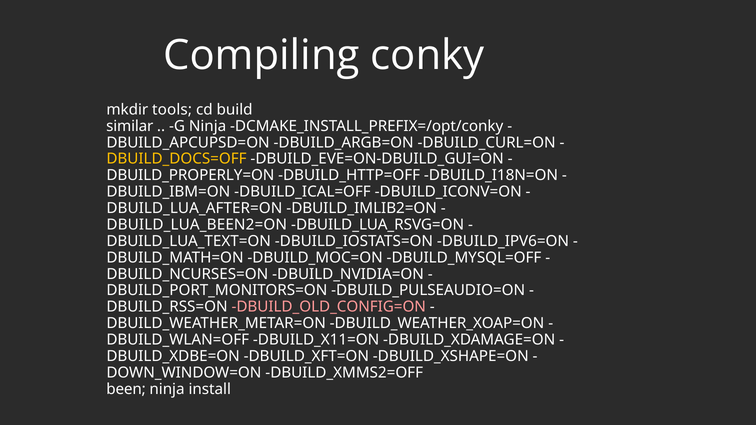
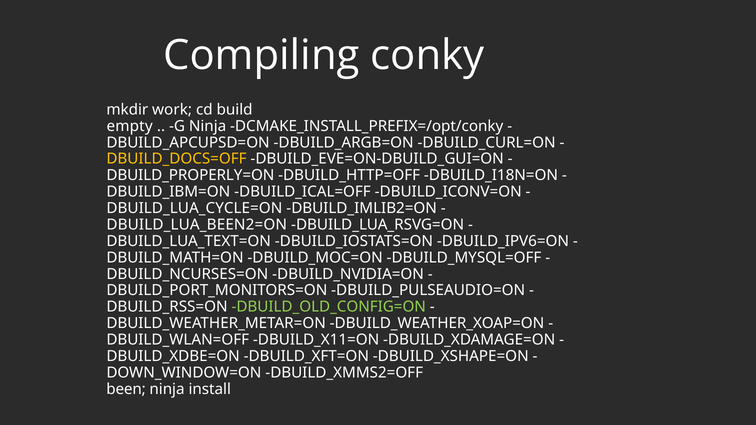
tools: tools -> work (172, 110)
similar: similar -> empty (130, 126)
DBUILD_LUA_AFTER=ON: DBUILD_LUA_AFTER=ON -> DBUILD_LUA_CYCLE=ON (194, 208)
DBUILD_OLD_CONFIG=ON colour: pink -> light green (329, 307)
